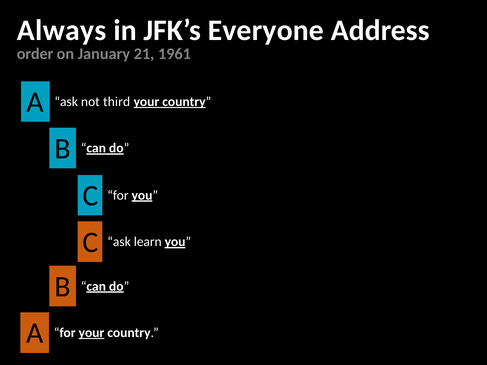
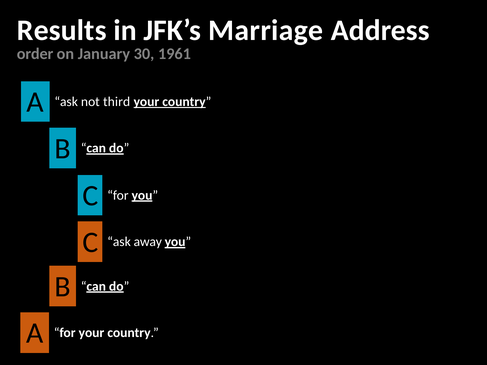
Always: Always -> Results (62, 30)
Everyone: Everyone -> Marriage (266, 30)
21: 21 -> 30 (144, 54)
learn: learn -> away (148, 242)
your underline: present -> none (91, 333)
